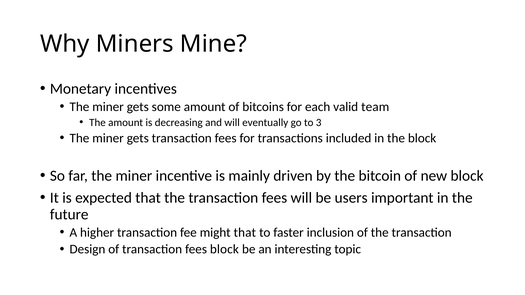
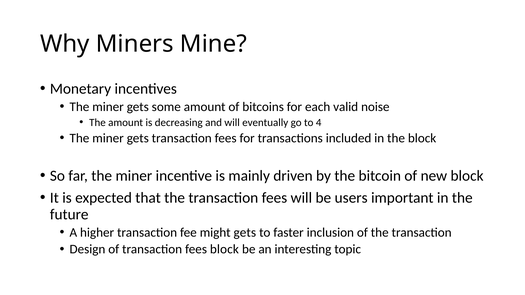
team: team -> noise (375, 107)
3: 3 -> 4 (319, 123)
might that: that -> gets (245, 233)
